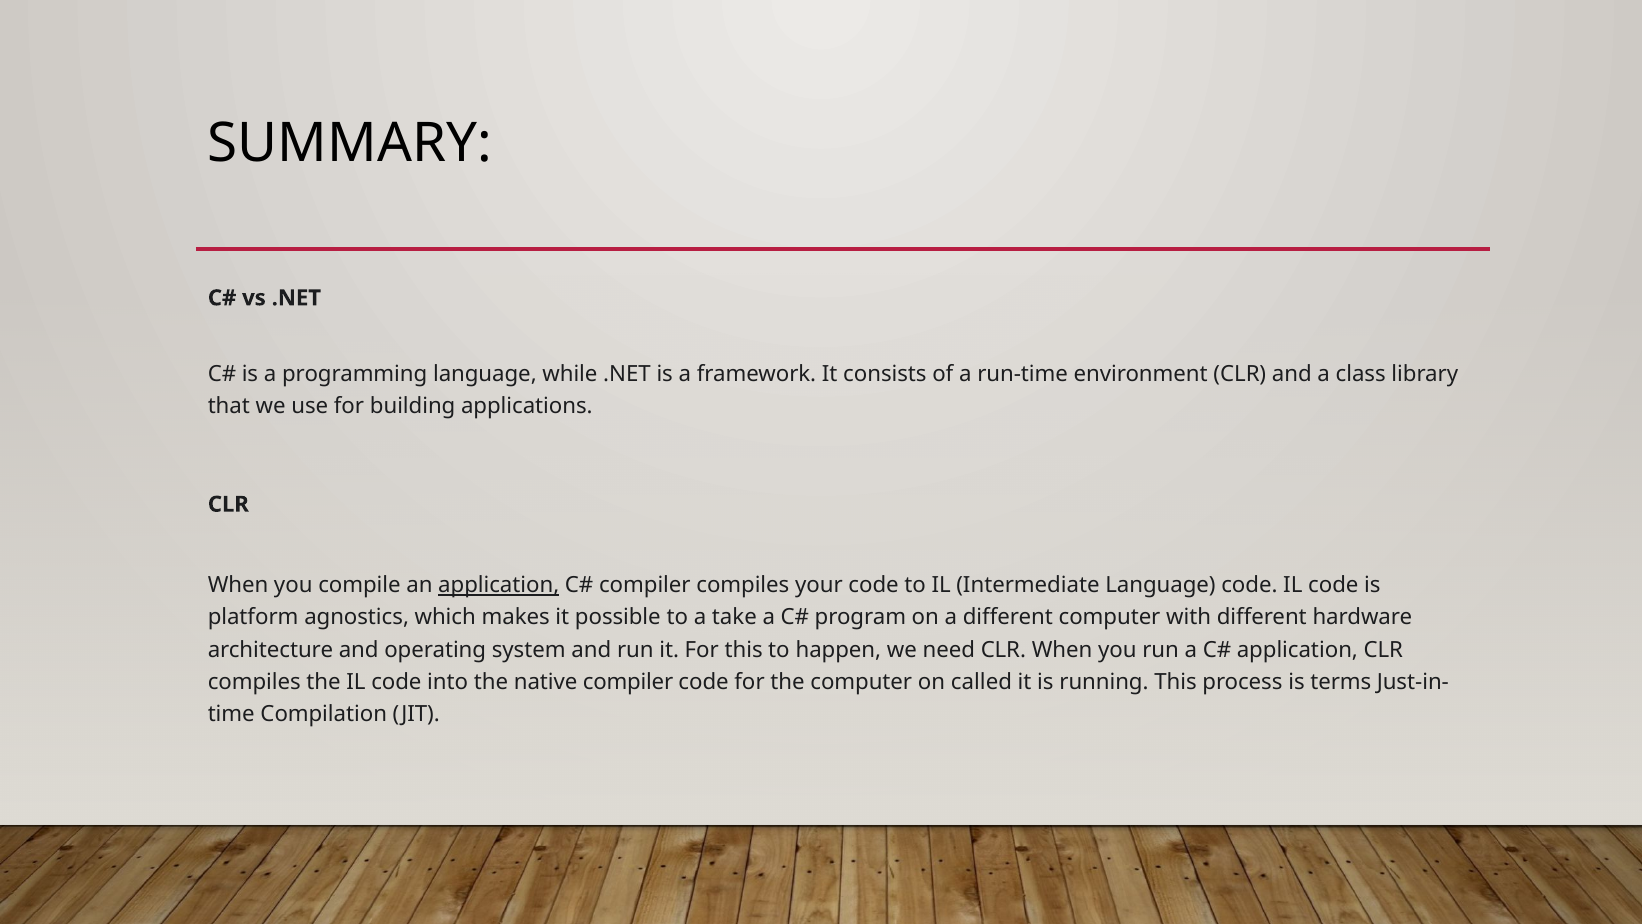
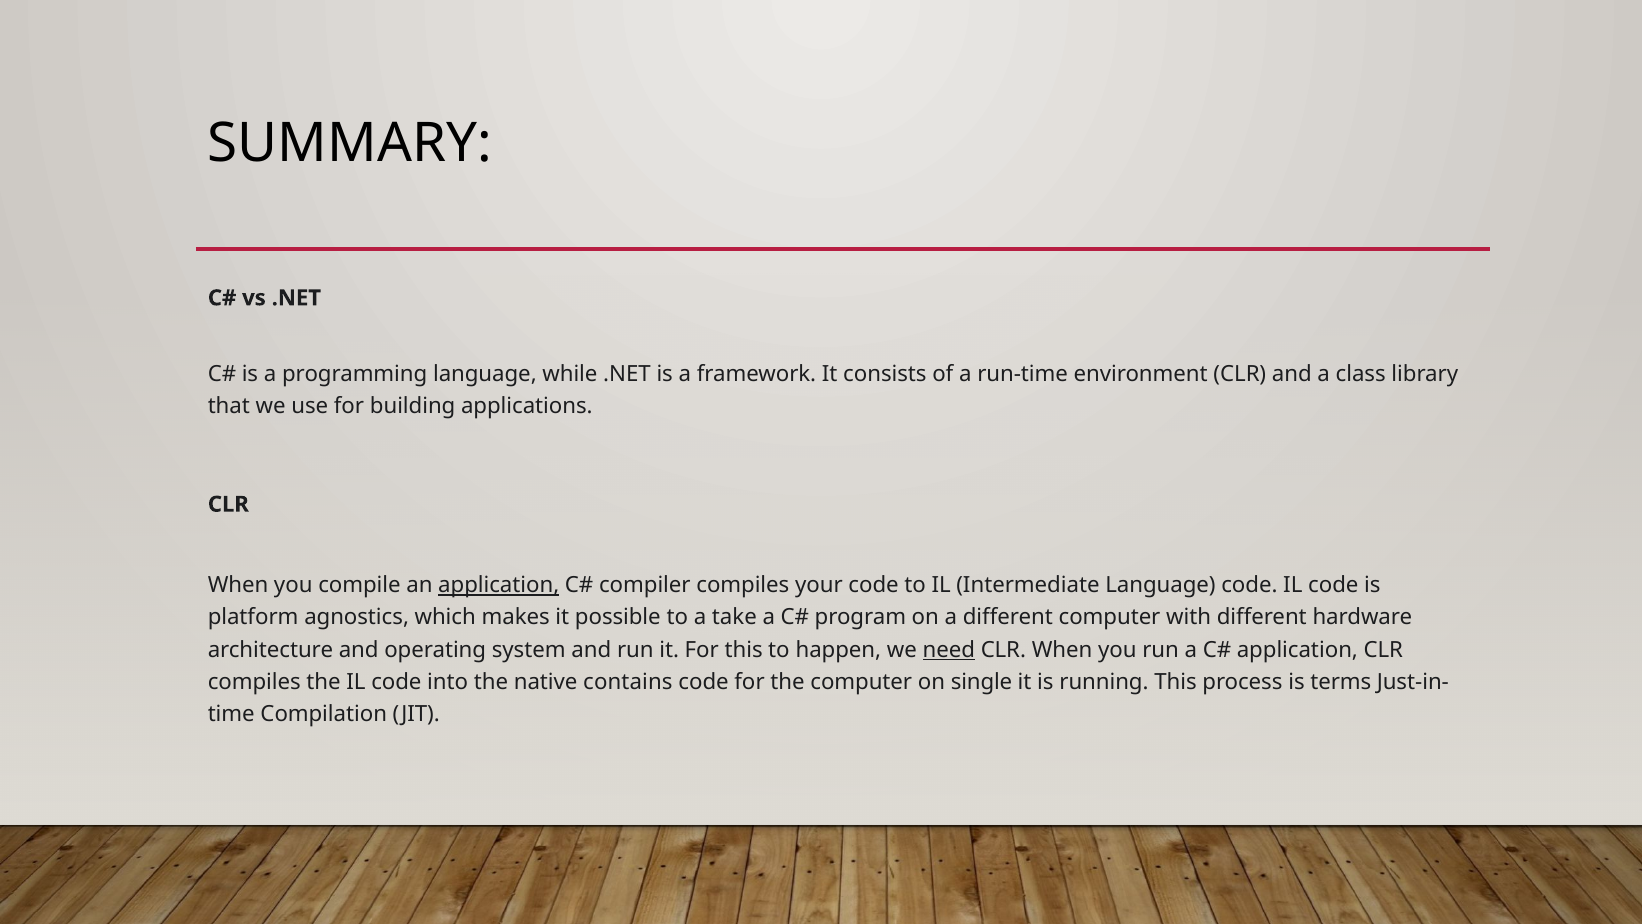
need underline: none -> present (949, 649)
native compiler: compiler -> contains (628, 681)
called: called -> single (982, 681)
